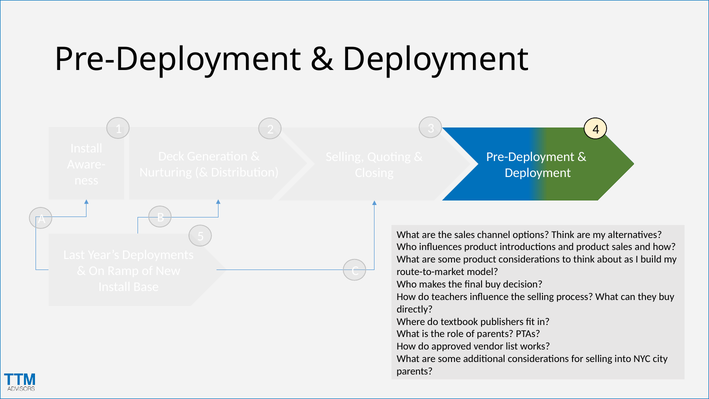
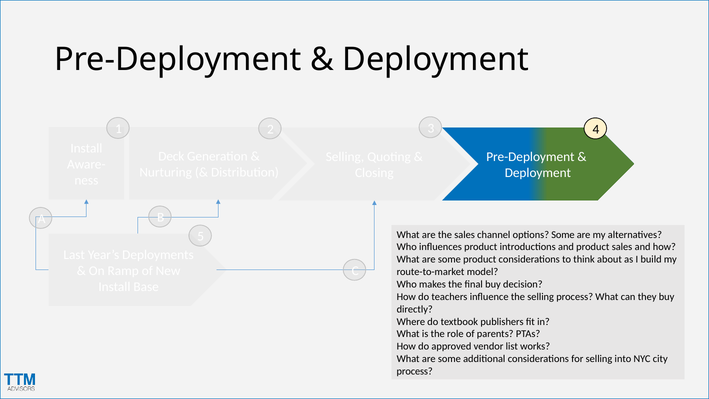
options Think: Think -> Some (563, 235)
parents: parents -> process (415, 371)
